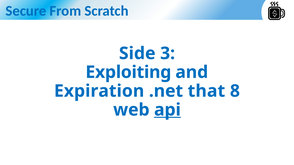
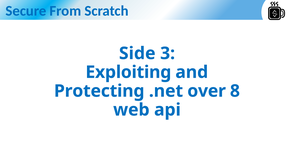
Expiration: Expiration -> Protecting (99, 91)
that: that -> over (207, 91)
api underline: present -> none (167, 110)
